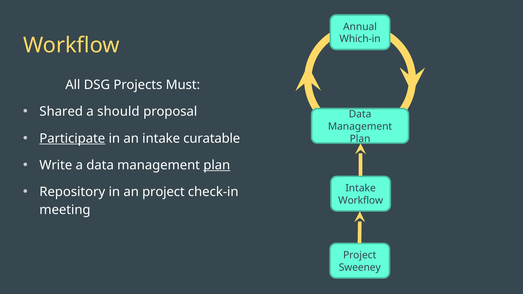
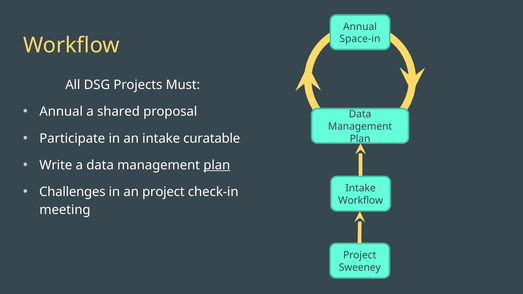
Which-in: Which-in -> Space-in (360, 39)
Shared: Shared -> Annual (61, 112)
should: should -> shared (118, 112)
Participate underline: present -> none (72, 138)
Repository: Repository -> Challenges (72, 192)
